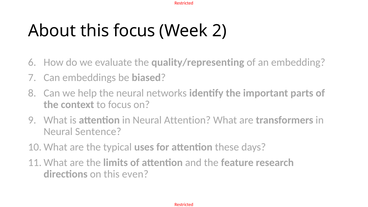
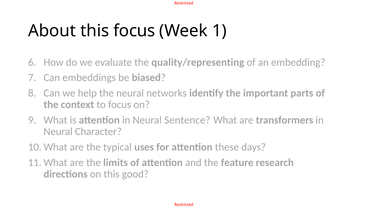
2: 2 -> 1 (219, 31)
Neural Attention: Attention -> Sentence (187, 120)
Sentence: Sentence -> Character (98, 132)
even: even -> good (135, 174)
